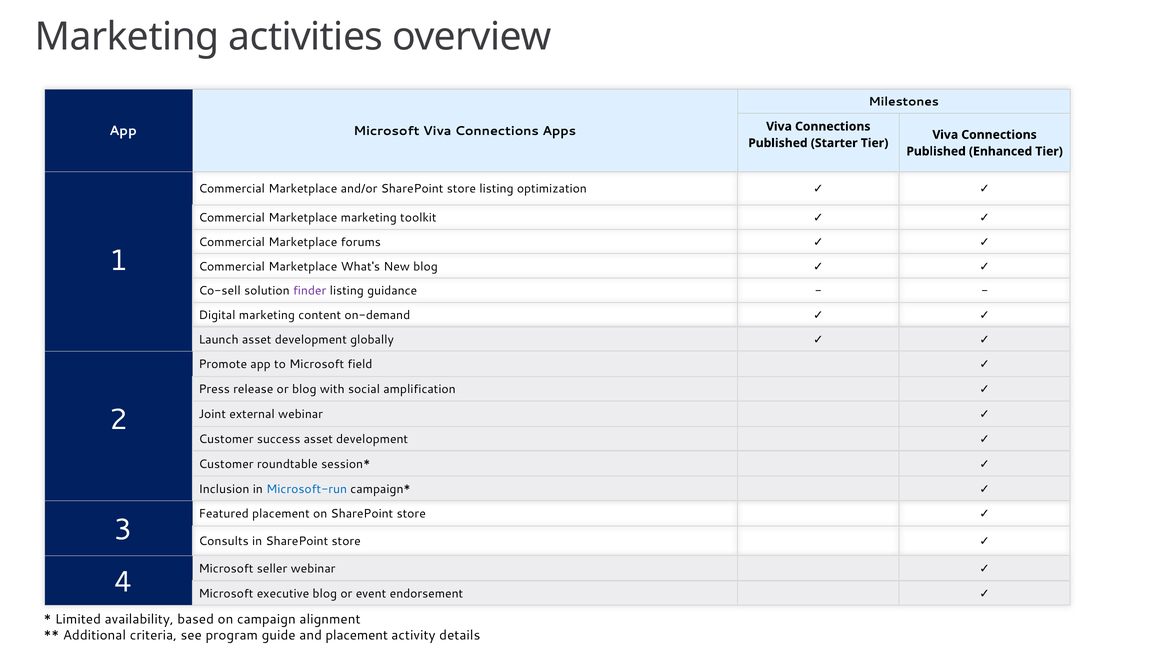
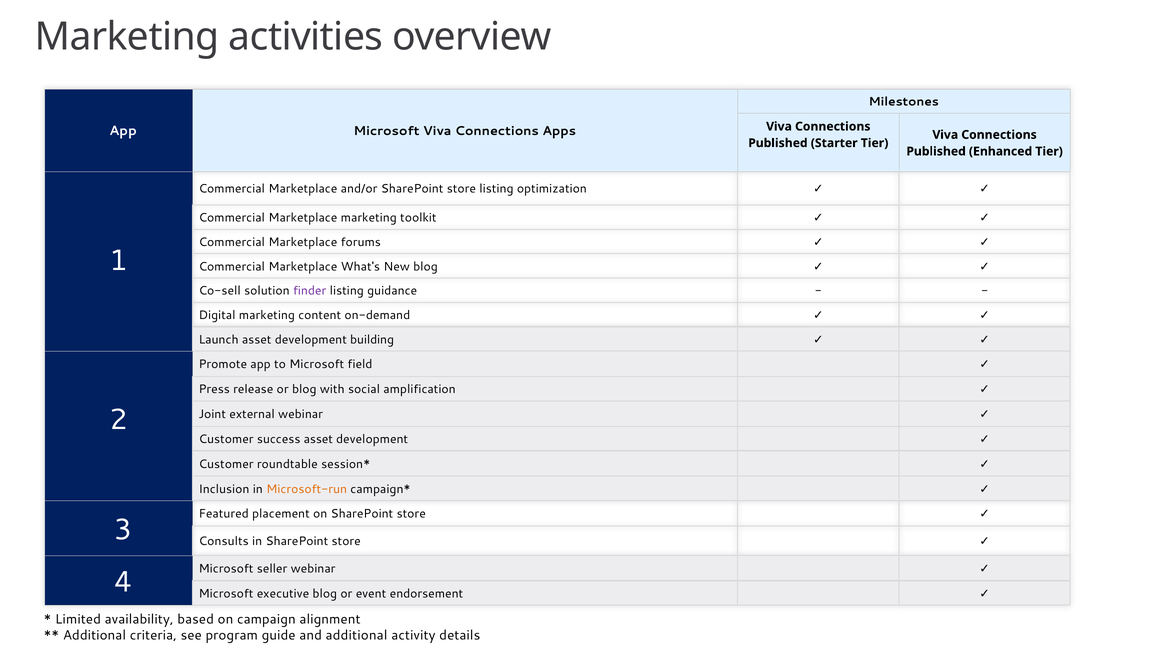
globally: globally -> building (372, 340)
Microsoft-run colour: blue -> orange (307, 489)
and placement: placement -> additional (357, 636)
